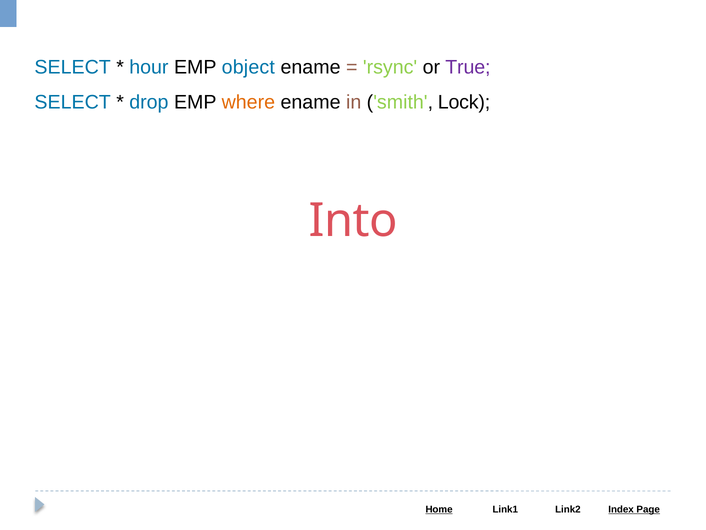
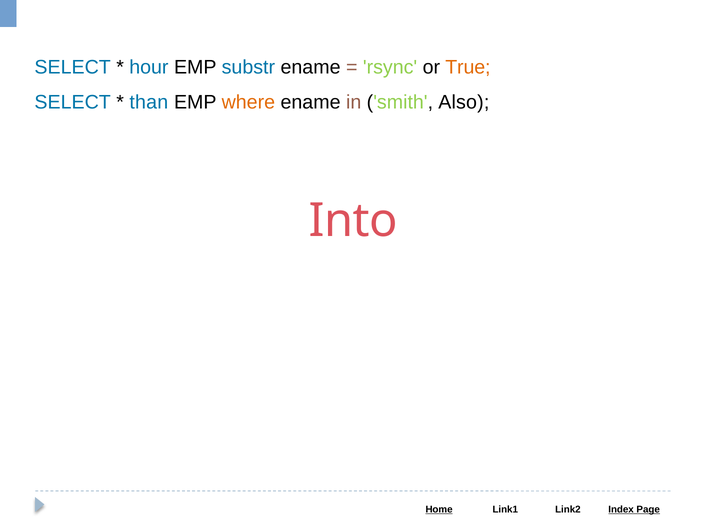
object: object -> substr (248, 67)
True colour: purple -> orange (468, 67)
drop: drop -> than (149, 102)
Lock: Lock -> Also (464, 102)
